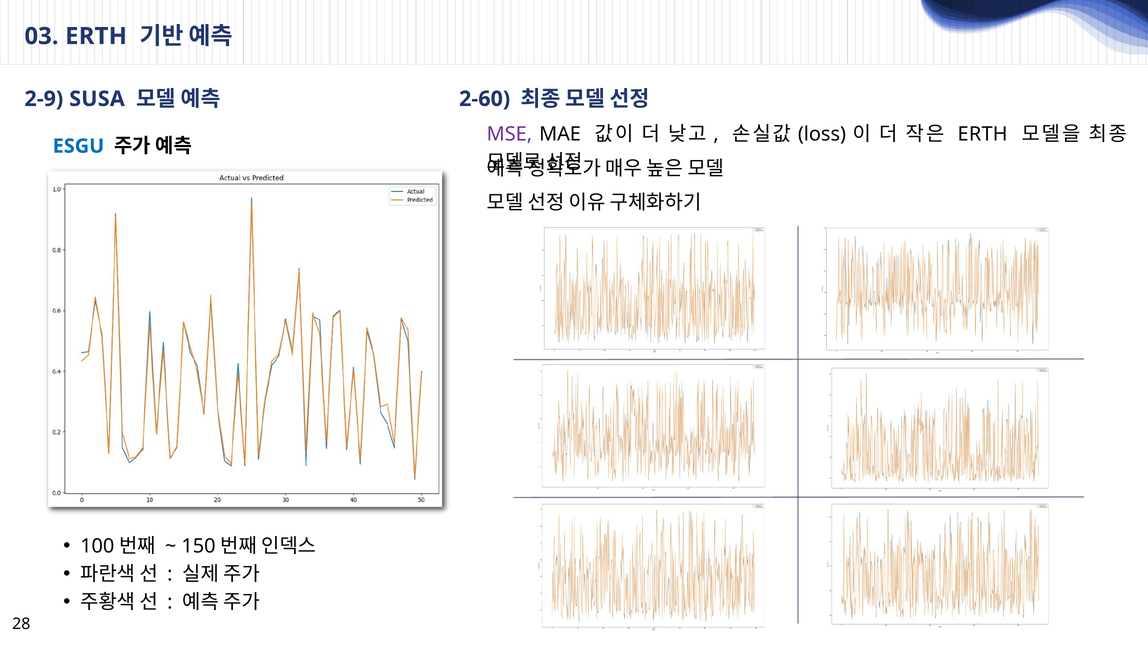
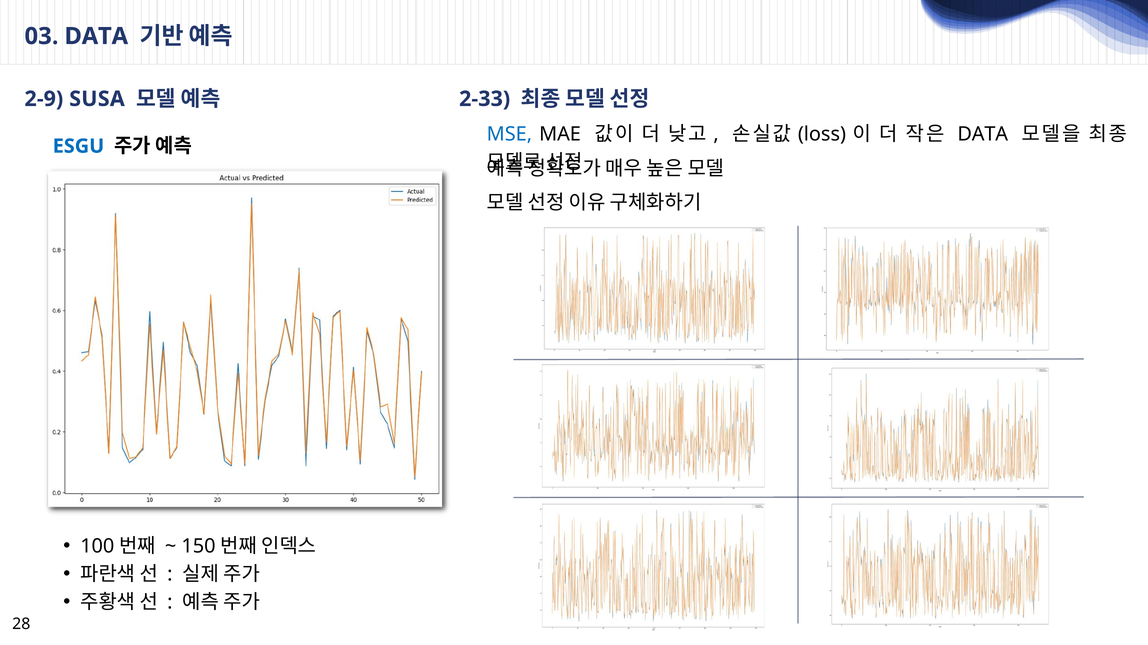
03 ERTH: ERTH -> DATA (96, 36)
2-60: 2-60 -> 2-33 (485, 99)
MSE colour: purple -> blue (509, 135)
ERTH: ERTH -> DATA (983, 135)
